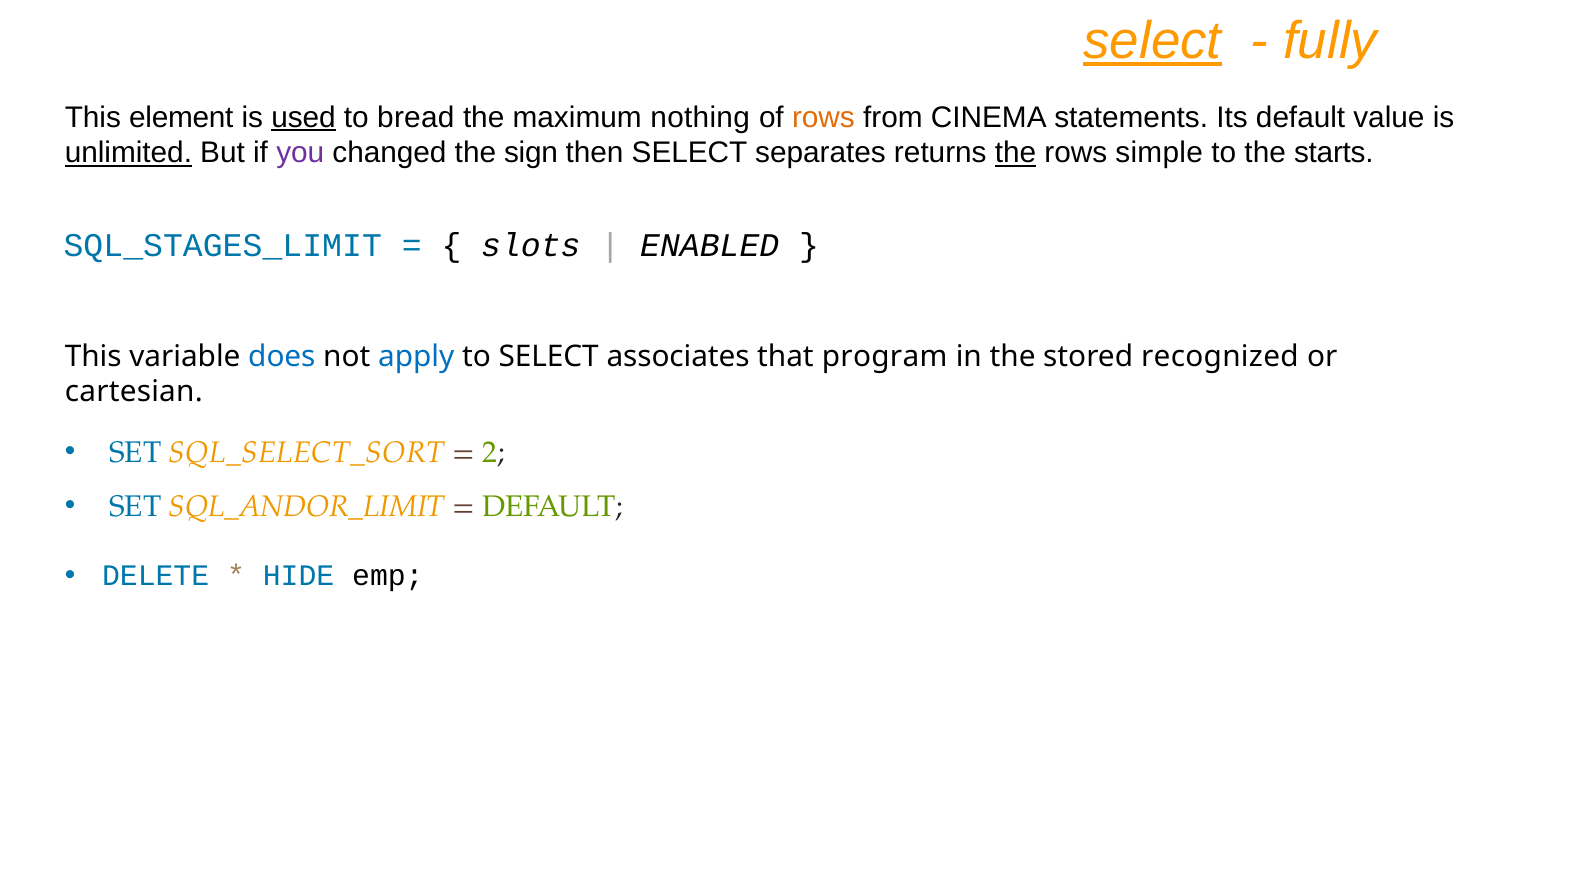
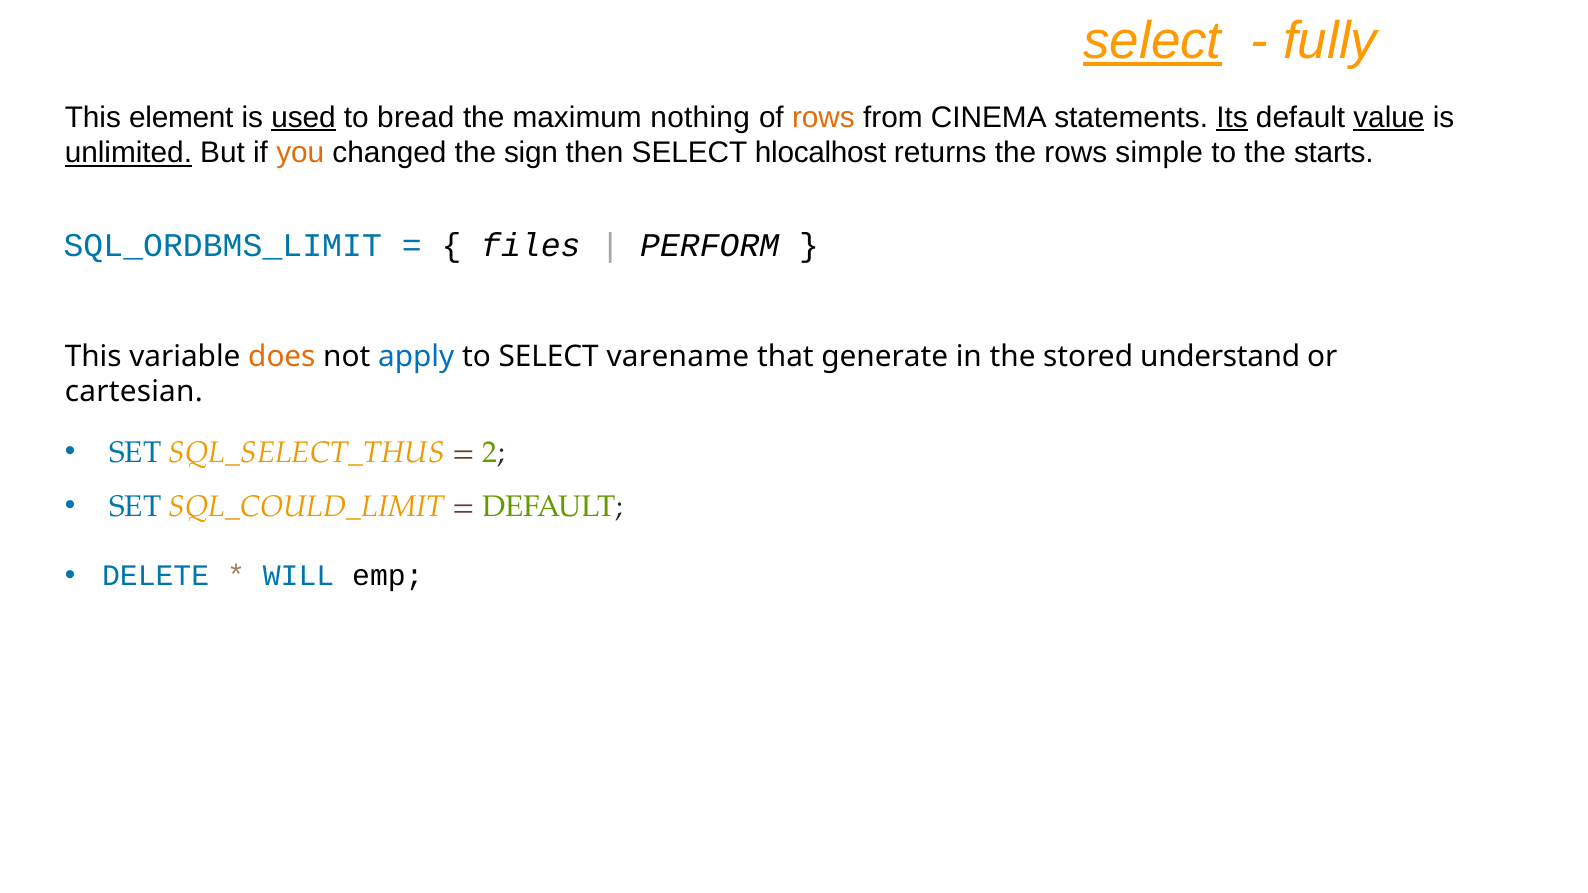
Its underline: none -> present (1232, 117)
value underline: none -> present (1389, 117)
you colour: purple -> orange (300, 153)
separates: separates -> hlocalhost (821, 153)
the underline: present -> none (1016, 153)
SQL_STAGES_LIMIT: SQL_STAGES_LIMIT -> SQL_ORDBMS_LIMIT (223, 246)
slots: slots -> files (531, 246)
ENABLED: ENABLED -> PERFORM (710, 246)
does colour: blue -> orange (282, 356)
associates: associates -> varename (678, 356)
program: program -> generate (885, 356)
recognized: recognized -> understand (1220, 356)
SQL_SELECT_SORT: SQL_SELECT_SORT -> SQL_SELECT_THUS (307, 453)
SQL_ANDOR_LIMIT: SQL_ANDOR_LIMIT -> SQL_COULD_LIMIT (307, 506)
HIDE: HIDE -> WILL (299, 576)
